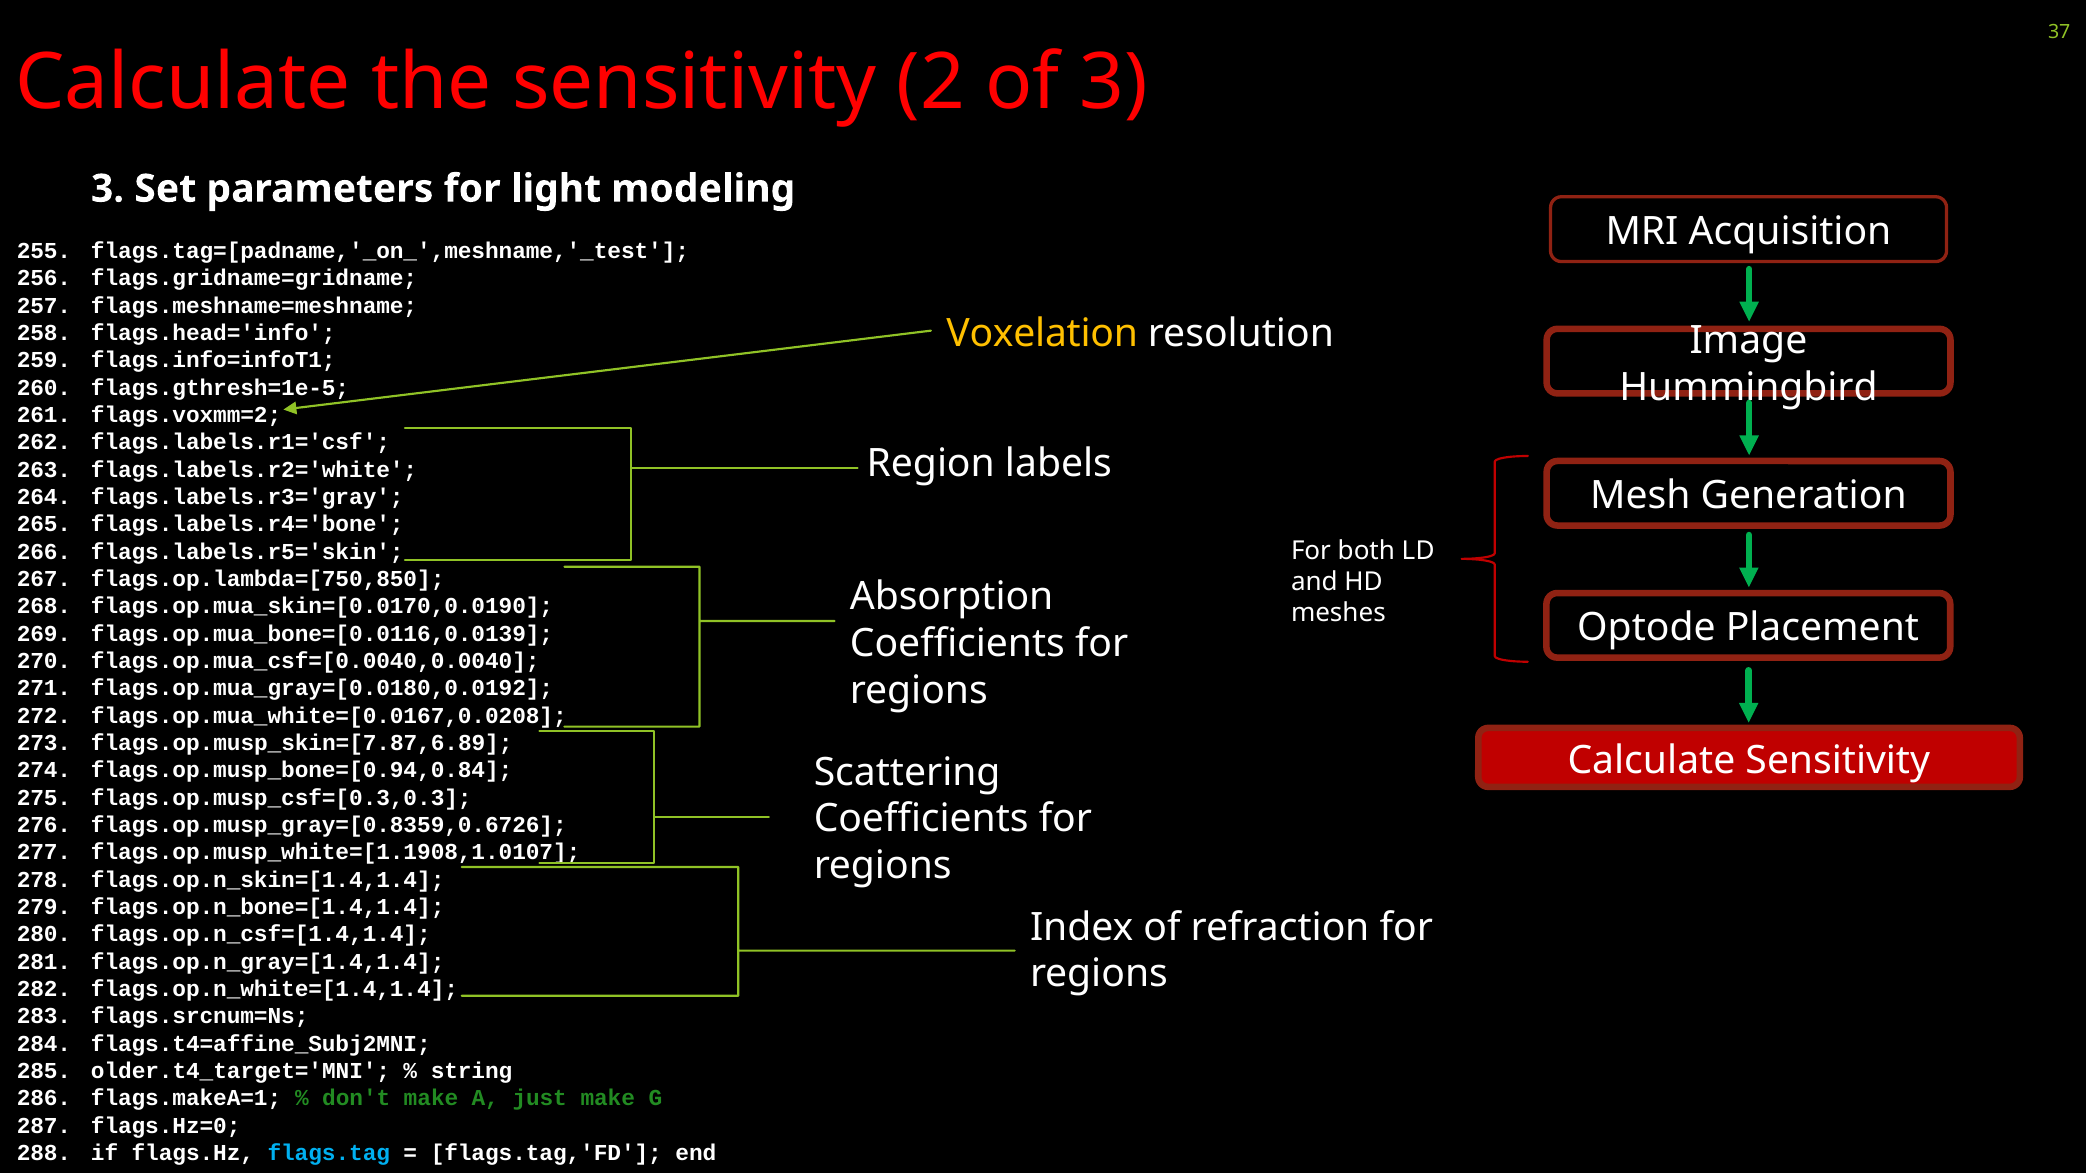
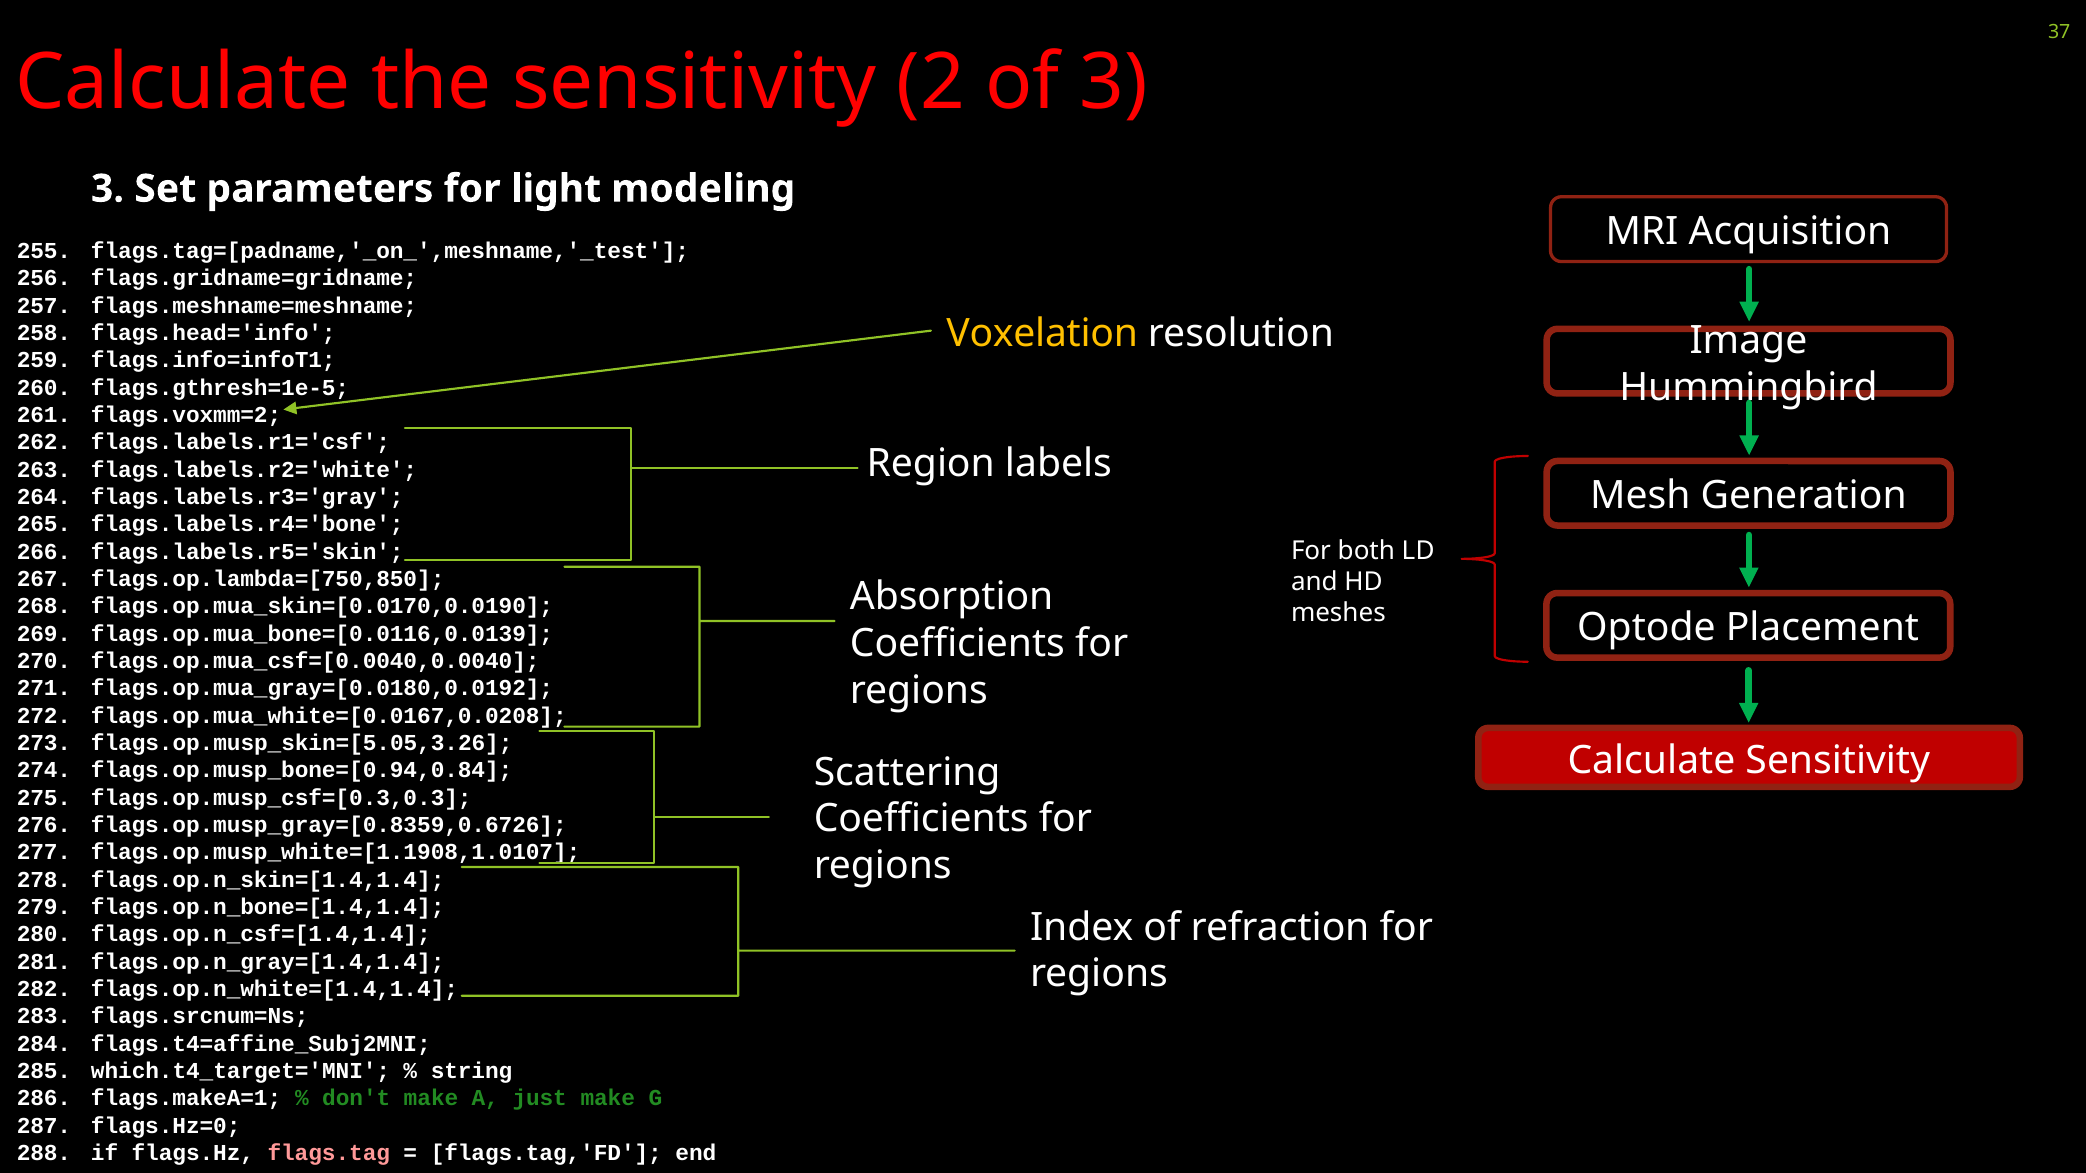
flags.op.musp_skin=[7.87,6.89: flags.op.musp_skin=[7.87,6.89 -> flags.op.musp_skin=[5.05,3.26 (302, 743)
older.t4_target='MNI: older.t4_target='MNI -> which.t4_target='MNI (241, 1071)
flags.tag colour: light blue -> pink (329, 1153)
